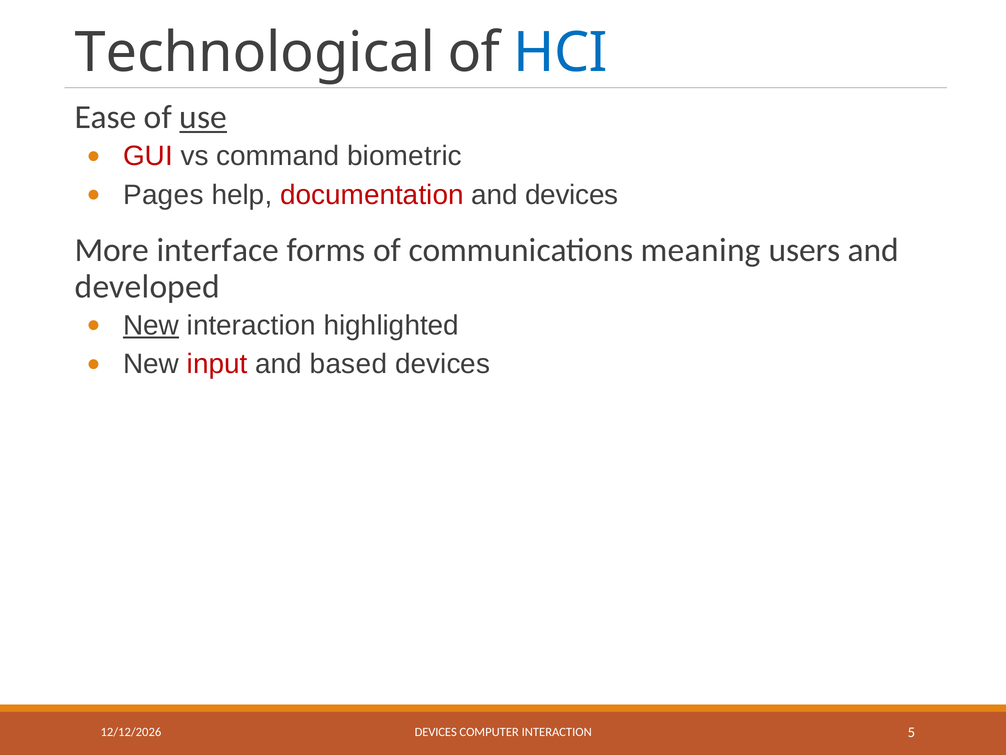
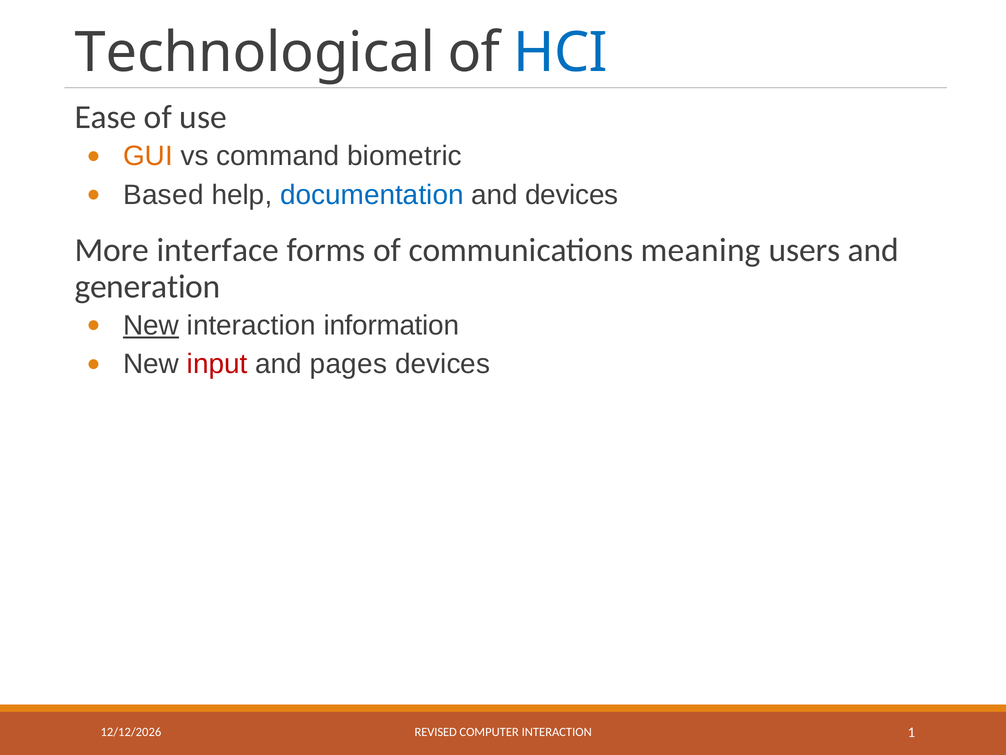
use underline: present -> none (203, 117)
GUI colour: red -> orange (148, 156)
Pages: Pages -> Based (163, 195)
documentation colour: red -> blue (372, 195)
developed: developed -> generation (148, 286)
highlighted: highlighted -> information (391, 325)
based: based -> pages (348, 364)
DEVICES: DEVICES -> REVISED (436, 732)
5: 5 -> 1 (911, 732)
